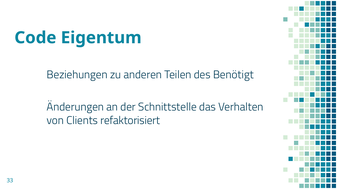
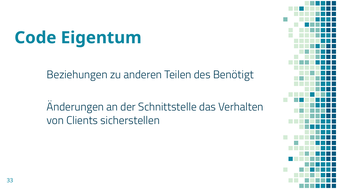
refaktorisiert: refaktorisiert -> sicherstellen (130, 121)
